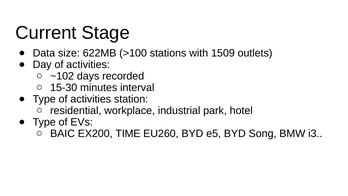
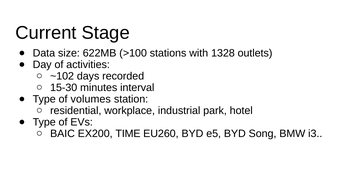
1509: 1509 -> 1328 (223, 53)
Type of activities: activities -> volumes (91, 99)
